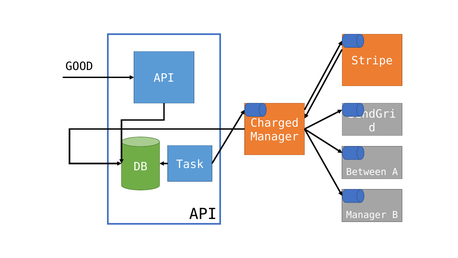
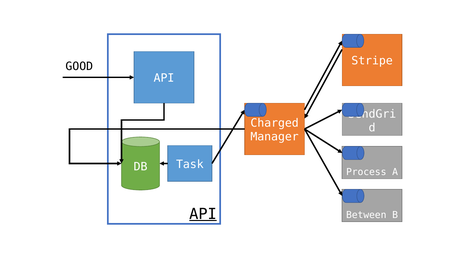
Between: Between -> Process (366, 172)
API underline: none -> present (203, 214)
Manager: Manager -> Between (366, 215)
